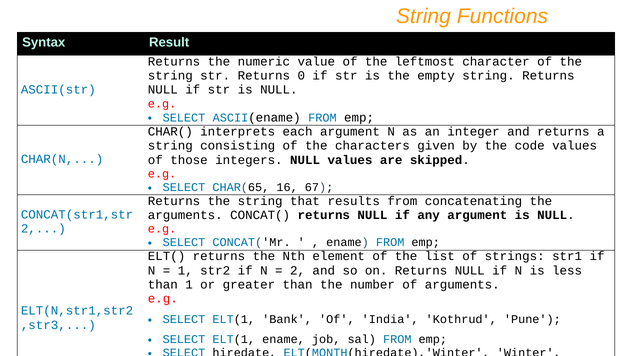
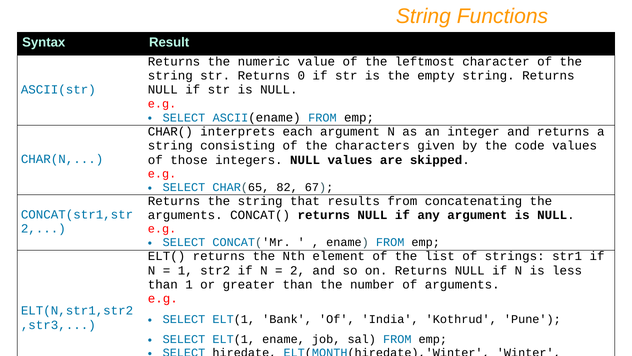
16: 16 -> 82 (287, 187)
